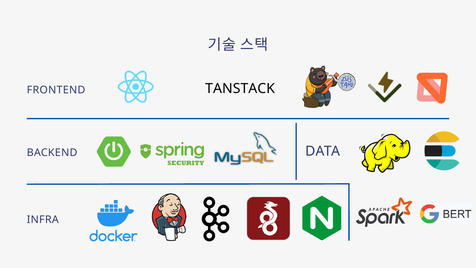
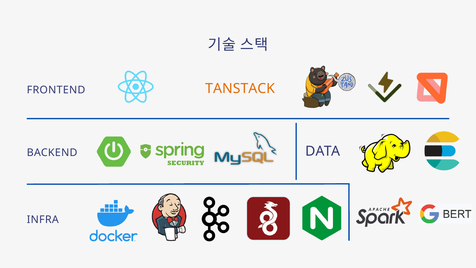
TANSTACK colour: black -> orange (240, 89)
